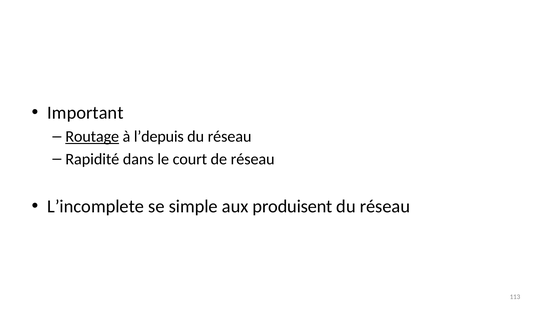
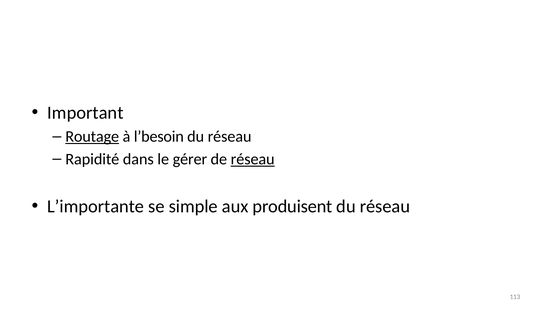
l’depuis: l’depuis -> l’besoin (159, 136)
court: court -> gérer (190, 159)
réseau underline: none -> present (253, 159)
L’incomplete: L’incomplete -> L’importante (96, 206)
